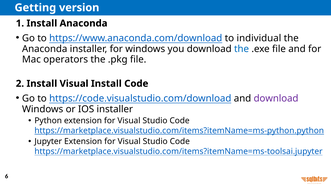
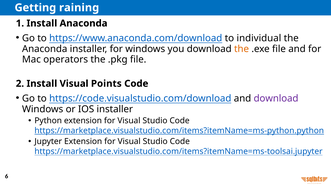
version: version -> raining (79, 8)
the colour: blue -> orange (242, 49)
Visual Install: Install -> Points (106, 84)
